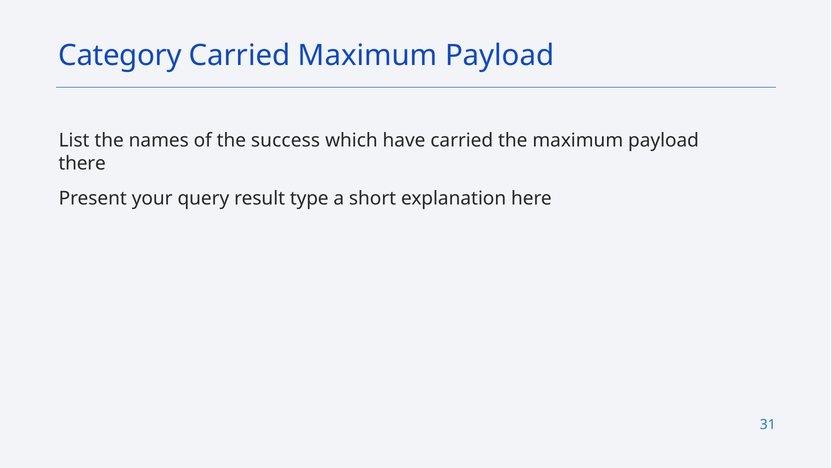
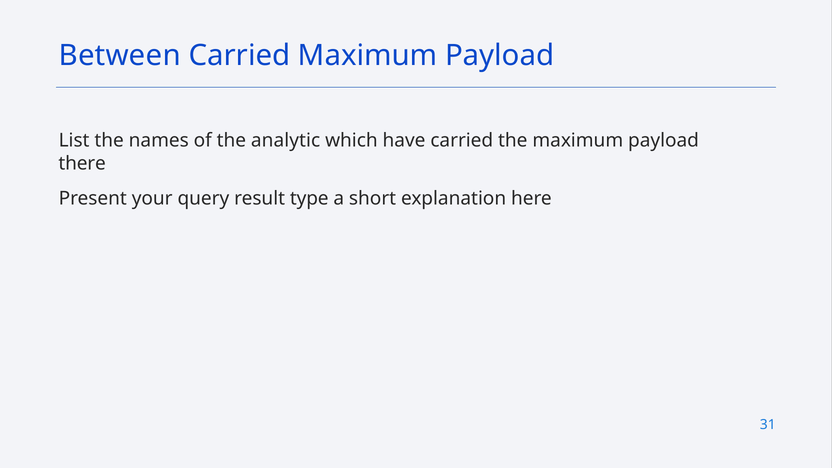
Category: Category -> Between (120, 56)
success: success -> analytic (286, 140)
